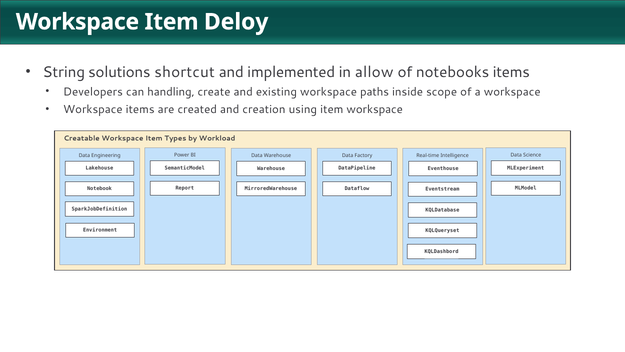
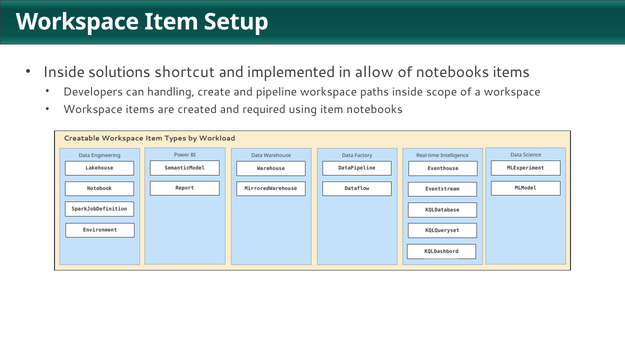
Deloy: Deloy -> Setup (236, 22)
String: String -> Inside (64, 72)
existing: existing -> pipeline (276, 92)
creation: creation -> required (264, 109)
item workspace: workspace -> notebooks (375, 109)
